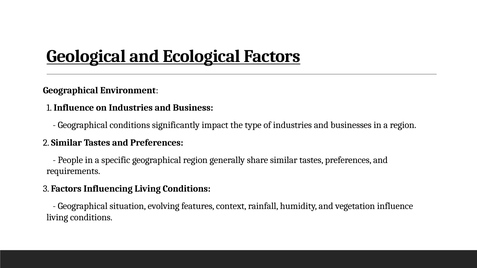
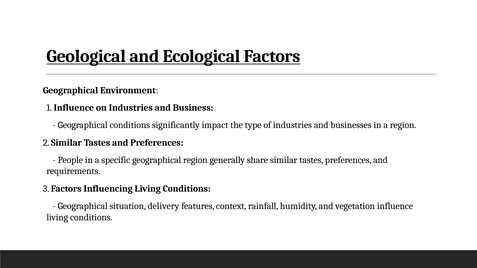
evolving: evolving -> delivery (163, 206)
